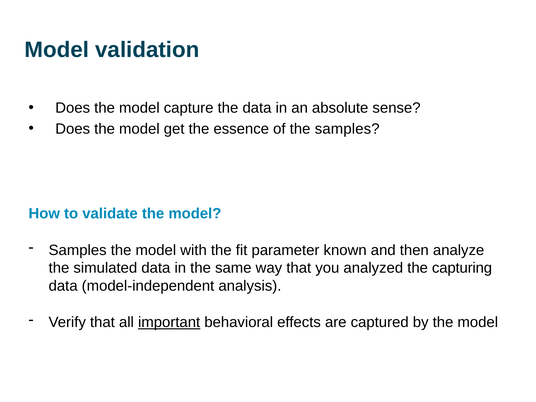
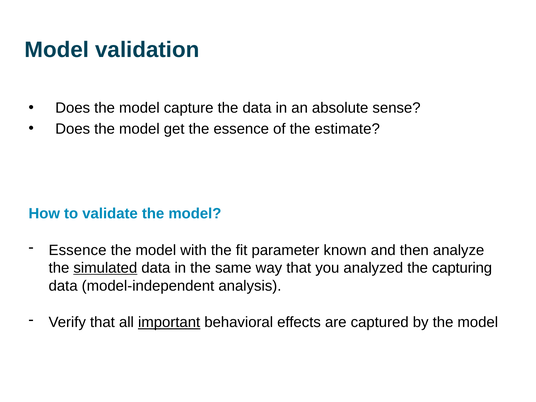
the samples: samples -> estimate (347, 129)
Samples: Samples -> Essence (78, 250)
simulated underline: none -> present (105, 268)
